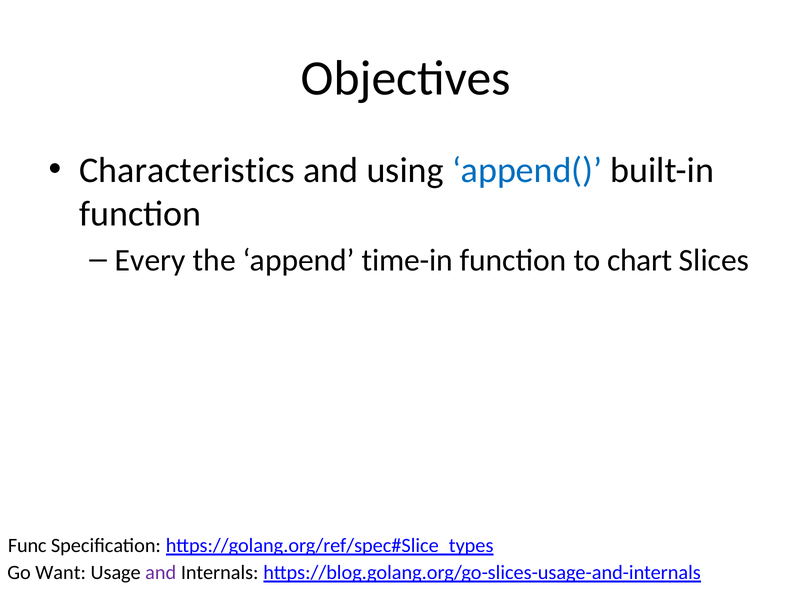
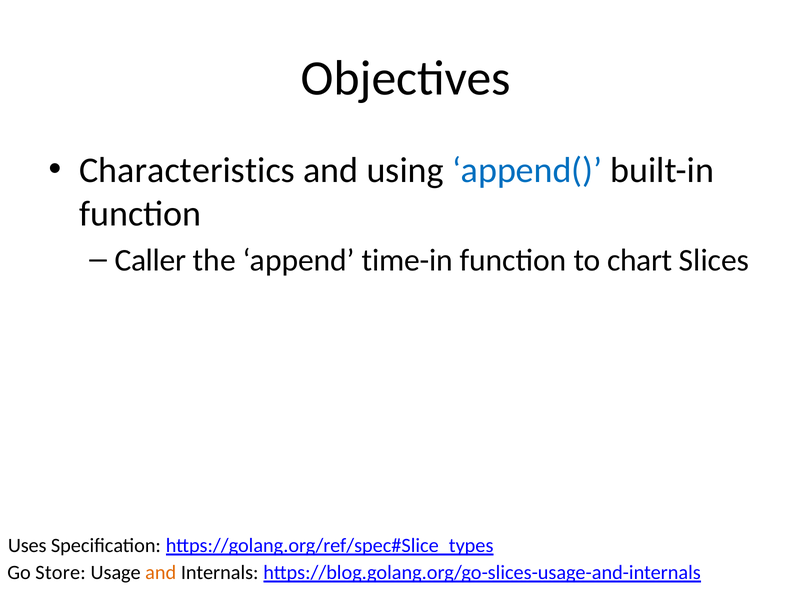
Every: Every -> Caller (150, 260)
Func: Func -> Uses (27, 546)
Want: Want -> Store (61, 573)
and colour: purple -> orange (161, 573)
